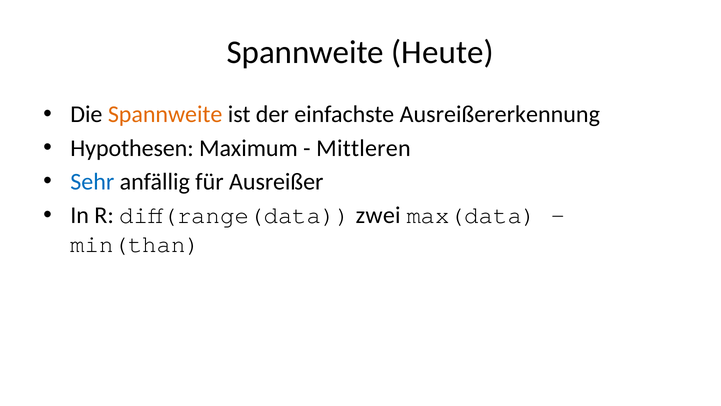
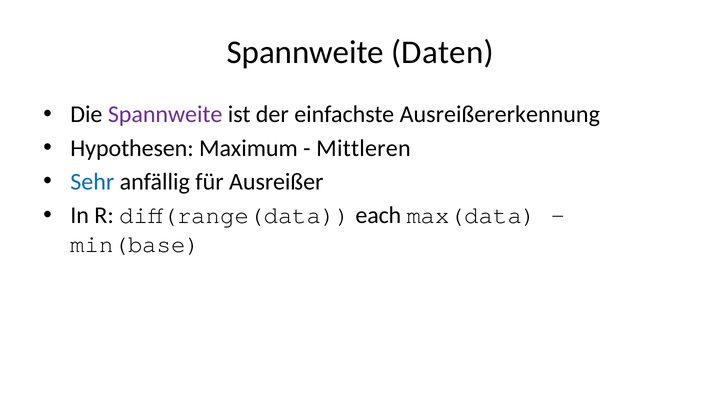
Heute: Heute -> Daten (442, 52)
Spannweite colour: orange -> purple (165, 114)
zwei: zwei -> each (378, 215)
min(than: min(than -> min(base (135, 244)
